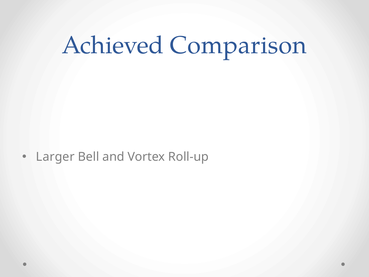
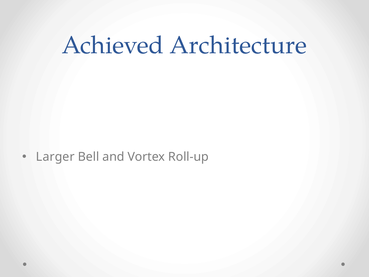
Comparison: Comparison -> Architecture (238, 45)
